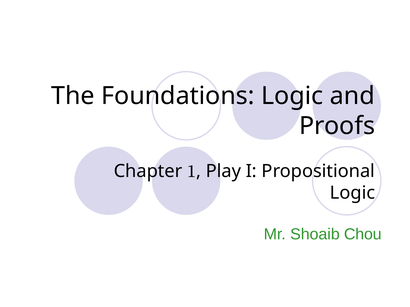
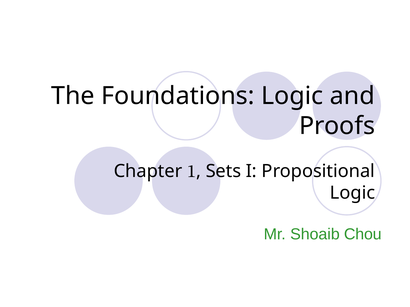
Play: Play -> Sets (223, 171)
